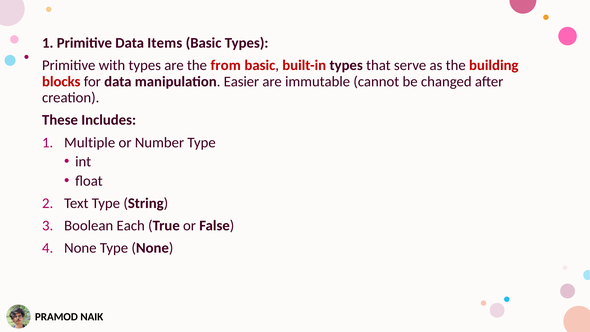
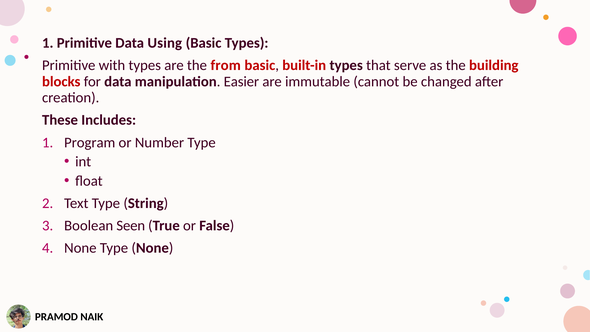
Items: Items -> Using (165, 43)
Multiple: Multiple -> Program (90, 142)
Each: Each -> Seen (131, 226)
